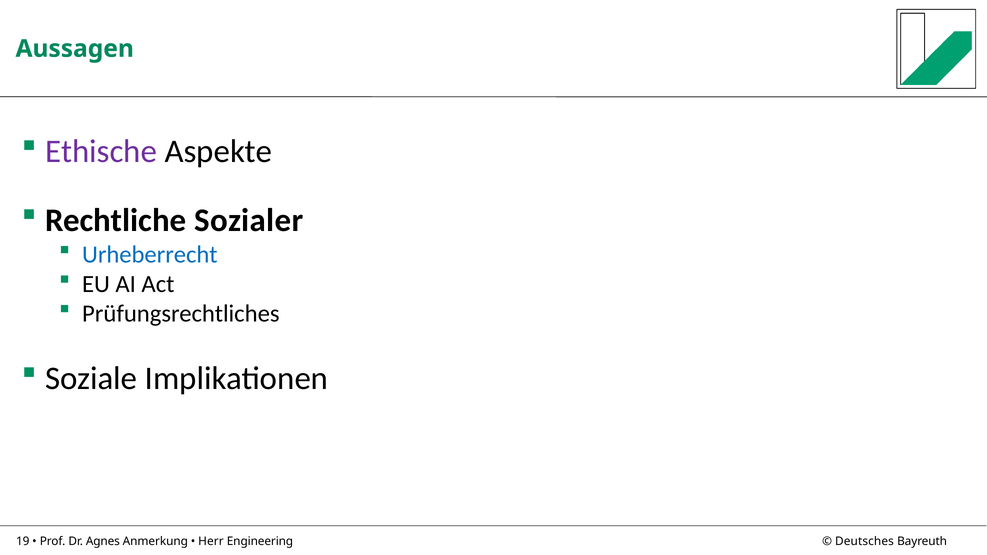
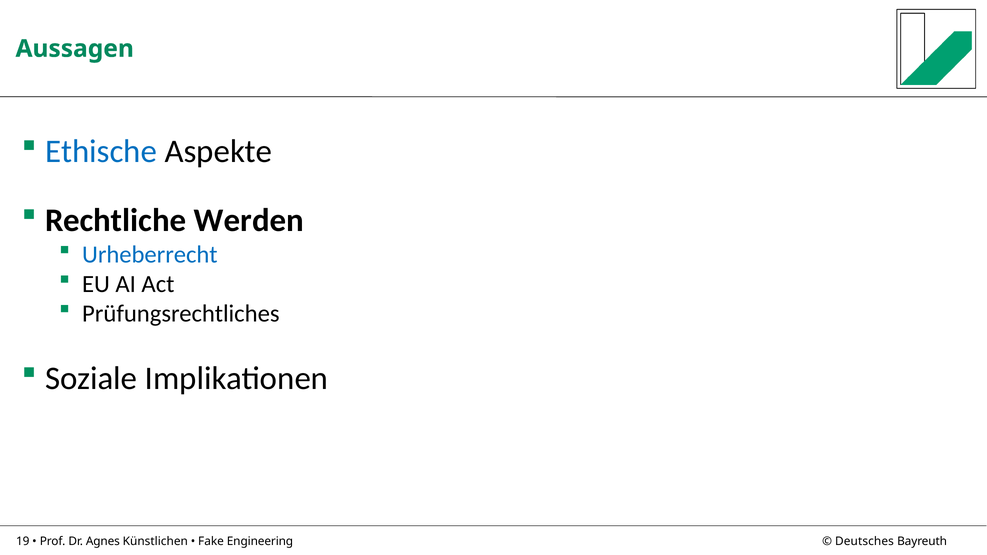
Ethische colour: purple -> blue (101, 152)
Sozialer: Sozialer -> Werden (249, 221)
Anmerkung: Anmerkung -> Künstlichen (155, 542)
Herr: Herr -> Fake (211, 542)
